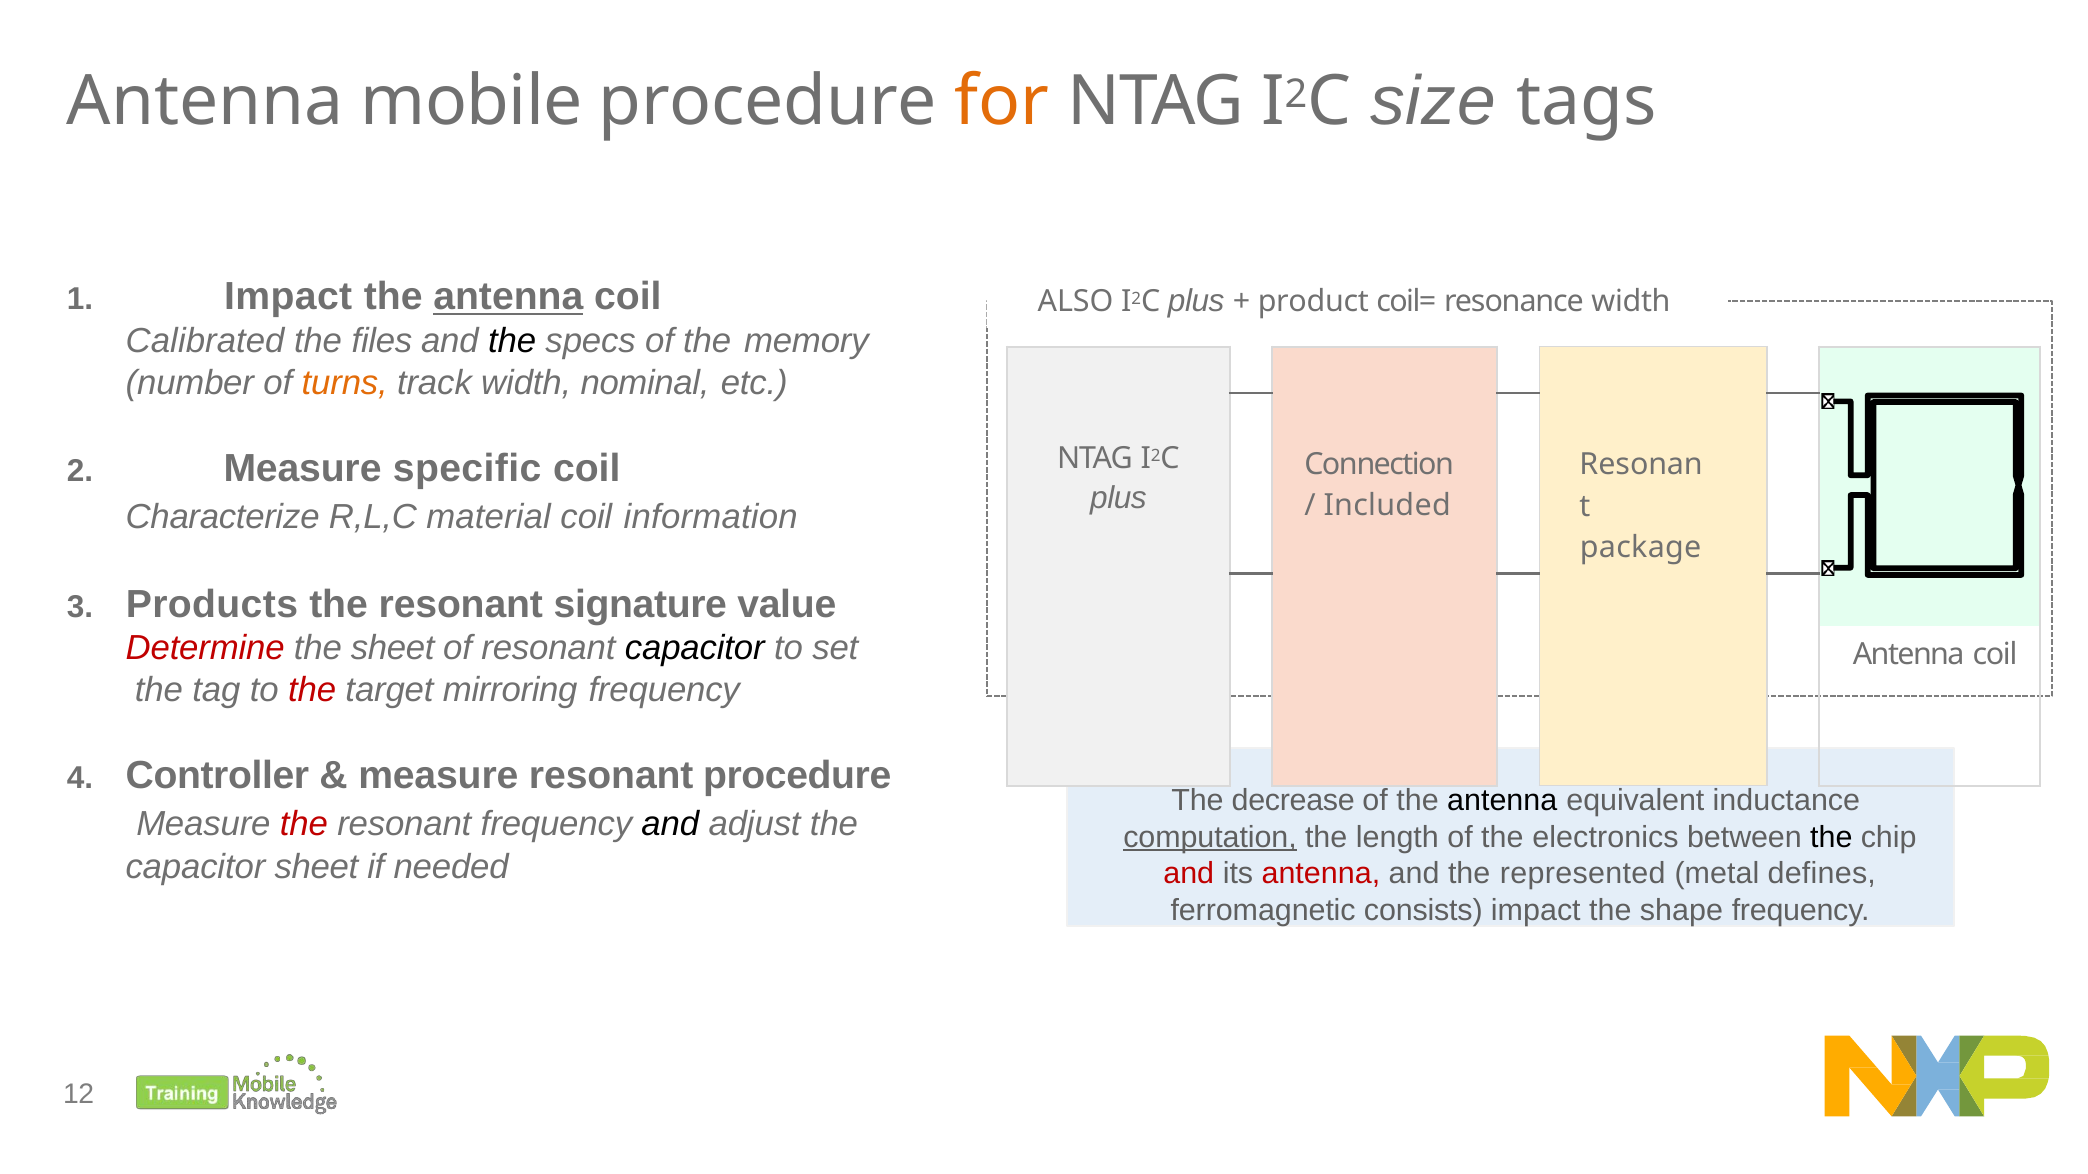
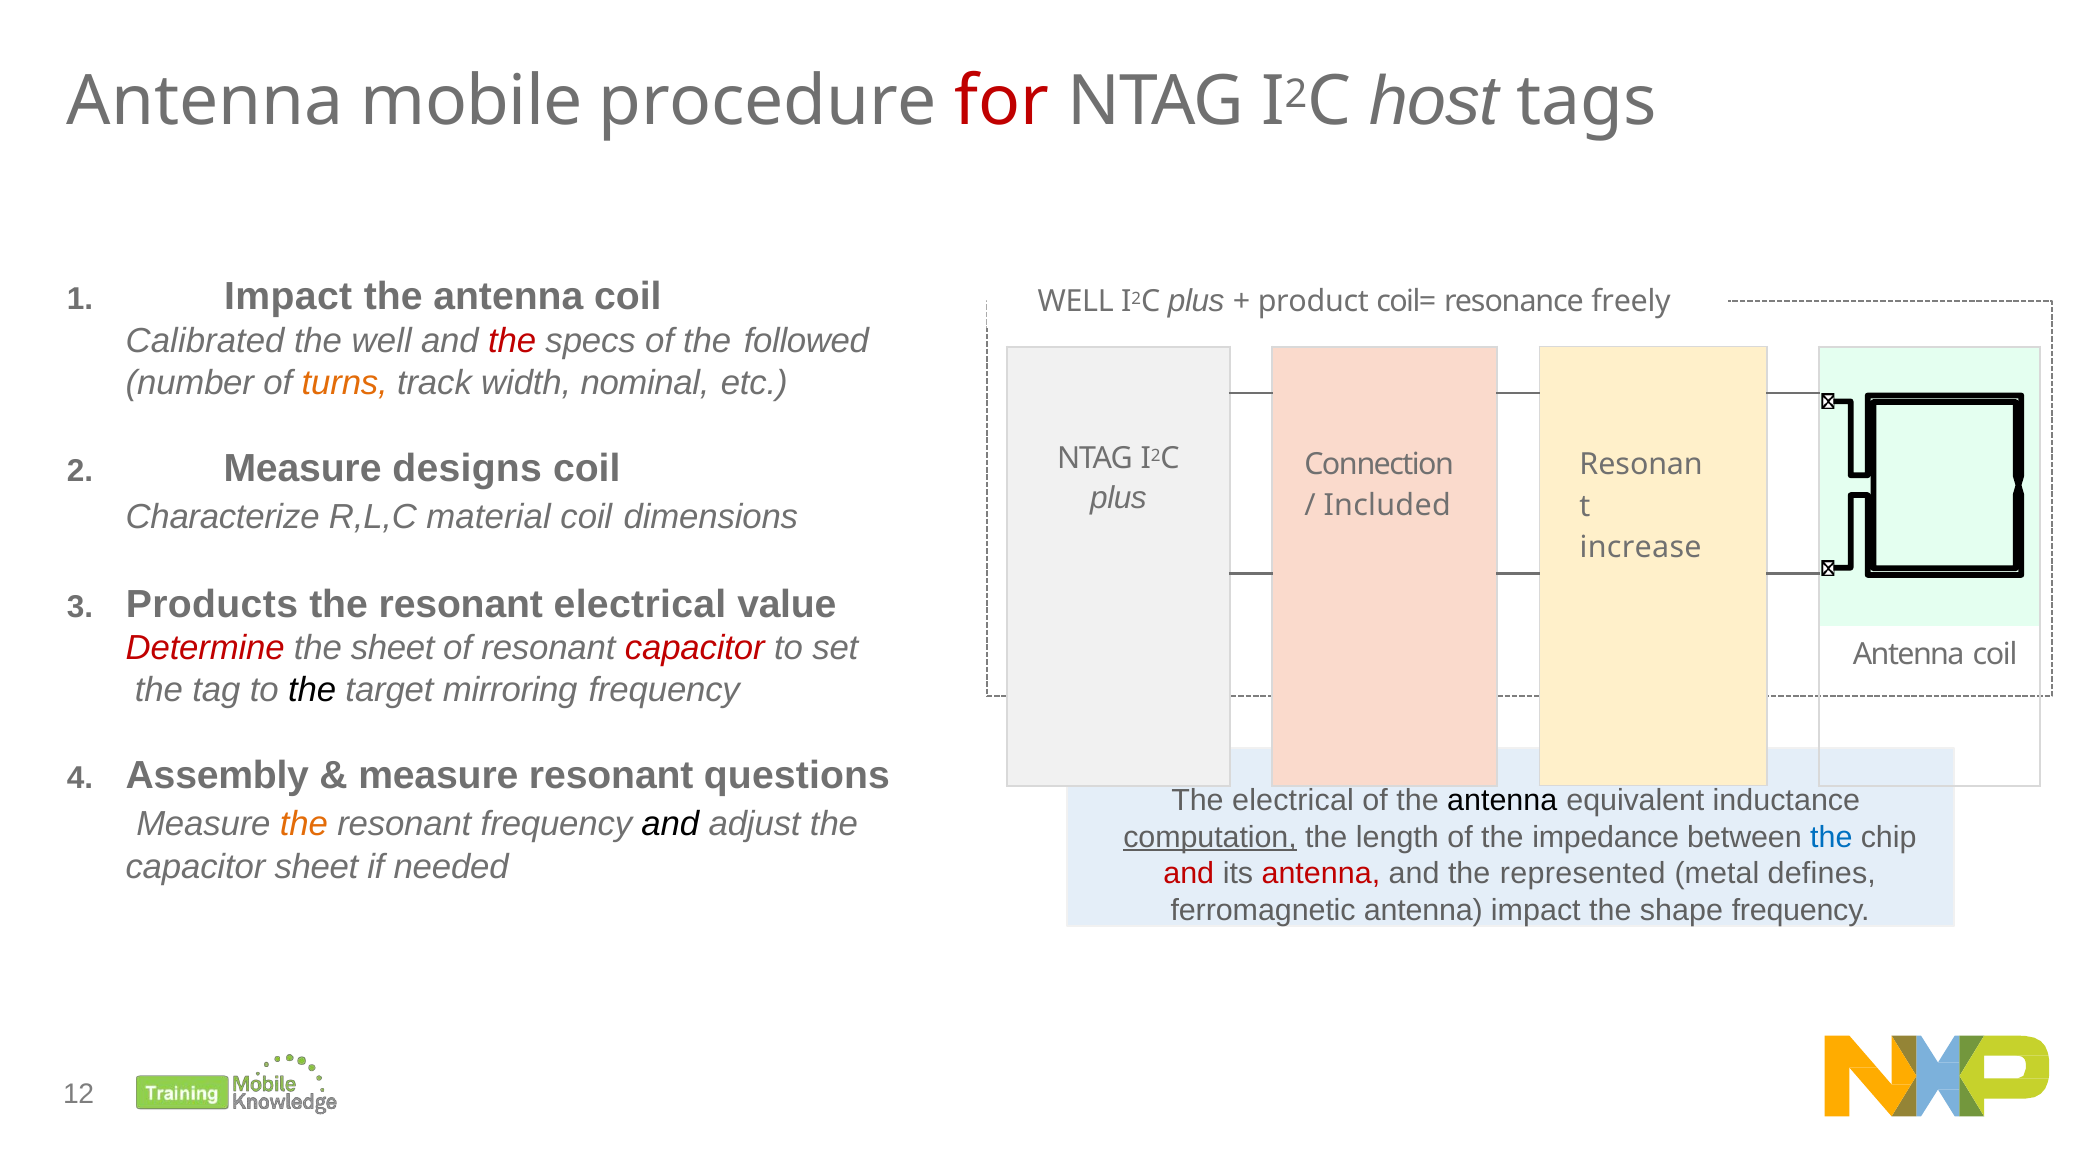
for colour: orange -> red (1002, 102)
size: size -> host (1434, 102)
antenna underline: present -> none (508, 297)
ALSO: ALSO -> WELL (1076, 302)
resonance width: width -> freely (1631, 302)
the files: files -> well (382, 341)
the colour: black -> red (512, 341)
memory: memory -> followed (806, 341)
specific: specific -> designs (467, 469)
information: information -> dimensions (711, 517)
package: package -> increase (1641, 548)
resonant signature: signature -> electrical (640, 604)
capacitor colour: black -> red (695, 648)
the colour: red -> black (312, 690)
Controller: Controller -> Assembly (217, 776)
resonant procedure: procedure -> questions (797, 776)
The decrease: decrease -> electrical (1293, 801)
the colour: red -> orange (304, 825)
electronics: electronics -> impedance (1606, 837)
the colour: black -> blue (1831, 837)
ferromagnetic consists: consists -> antenna (1423, 911)
